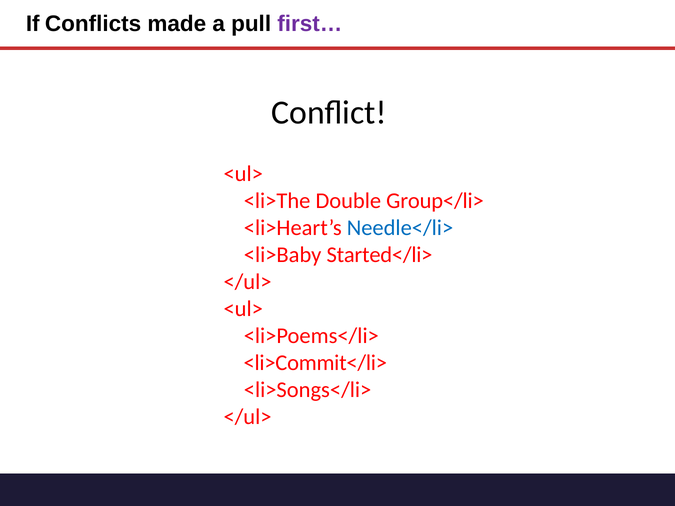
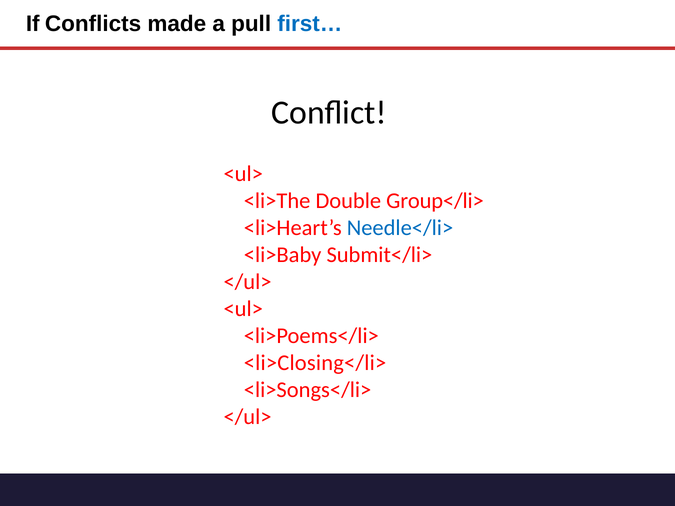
first… colour: purple -> blue (310, 24)
Started</li>: Started</li> -> Submit</li> (379, 255)
<li>Commit</li>: <li>Commit</li> -> <li>Closing</li> (315, 363)
